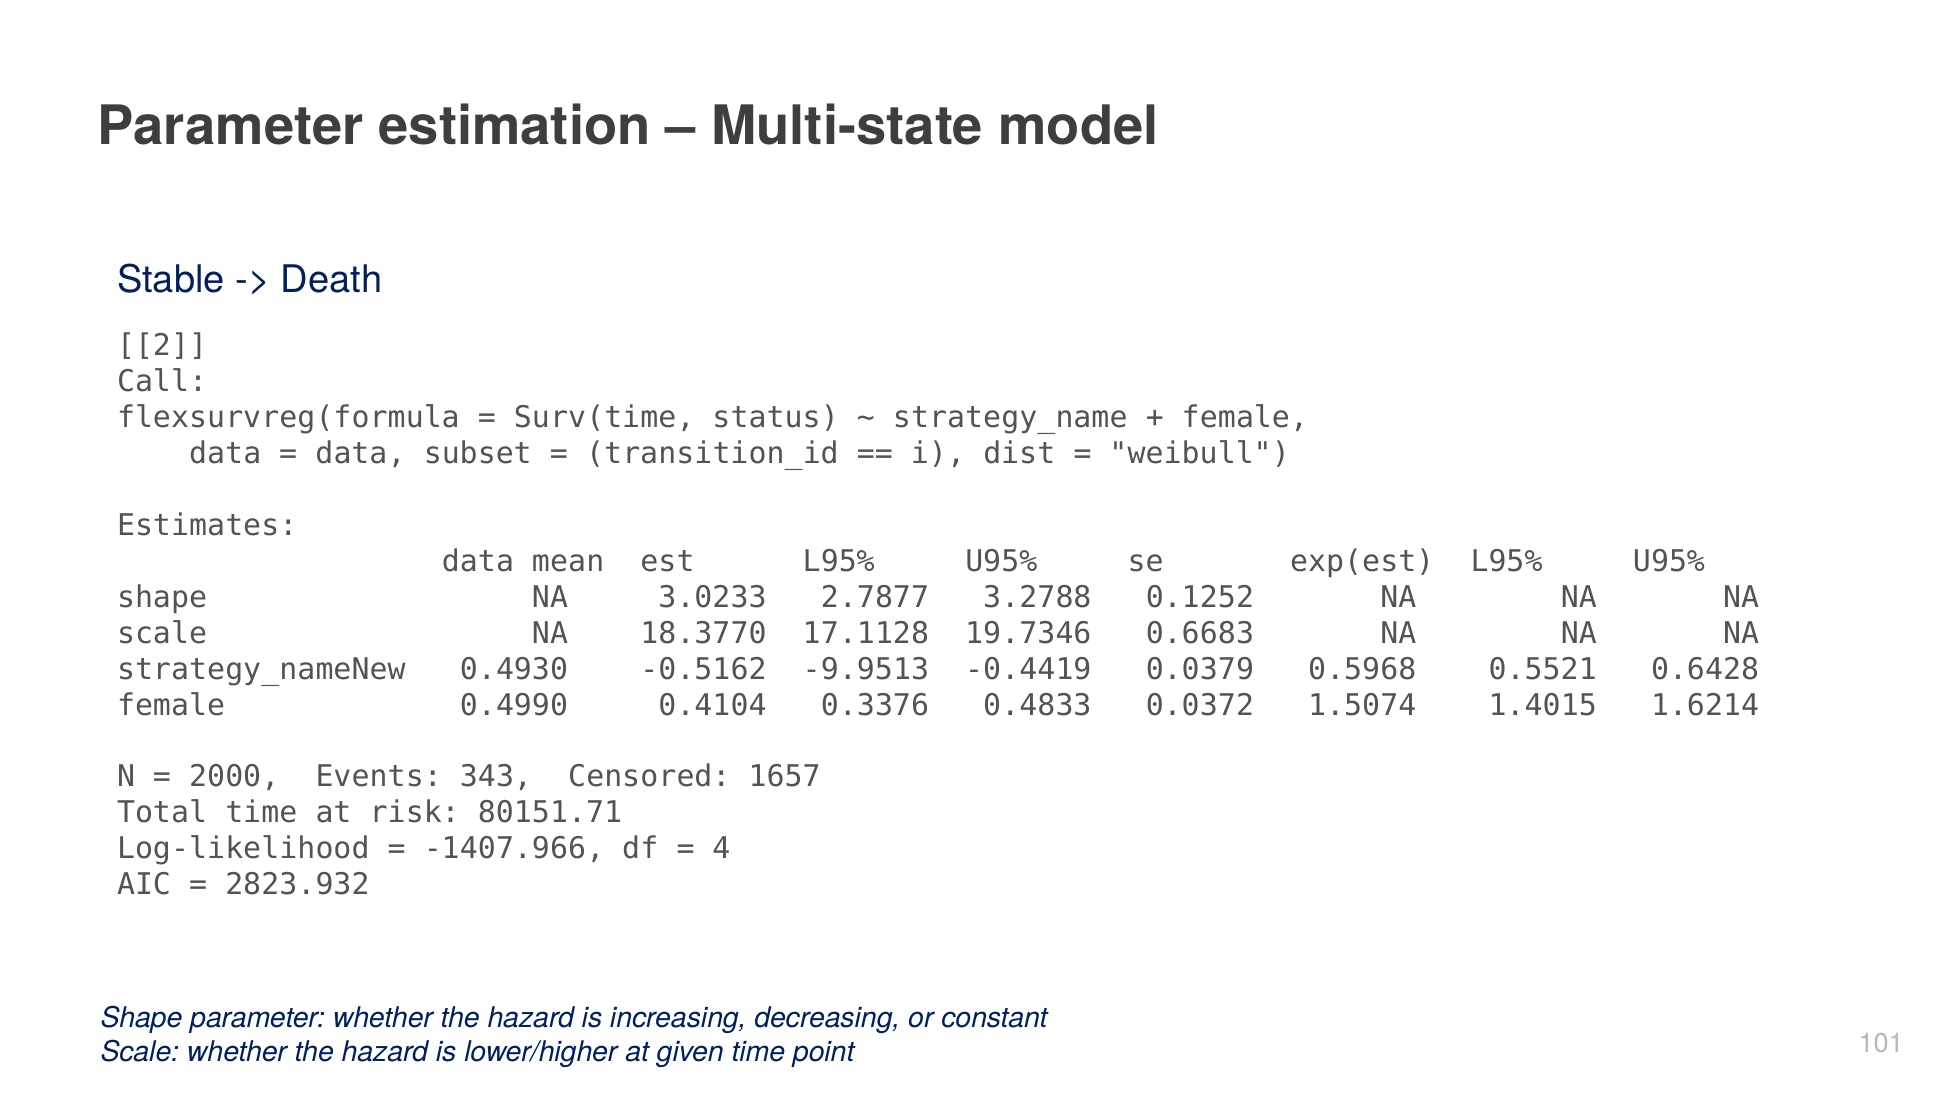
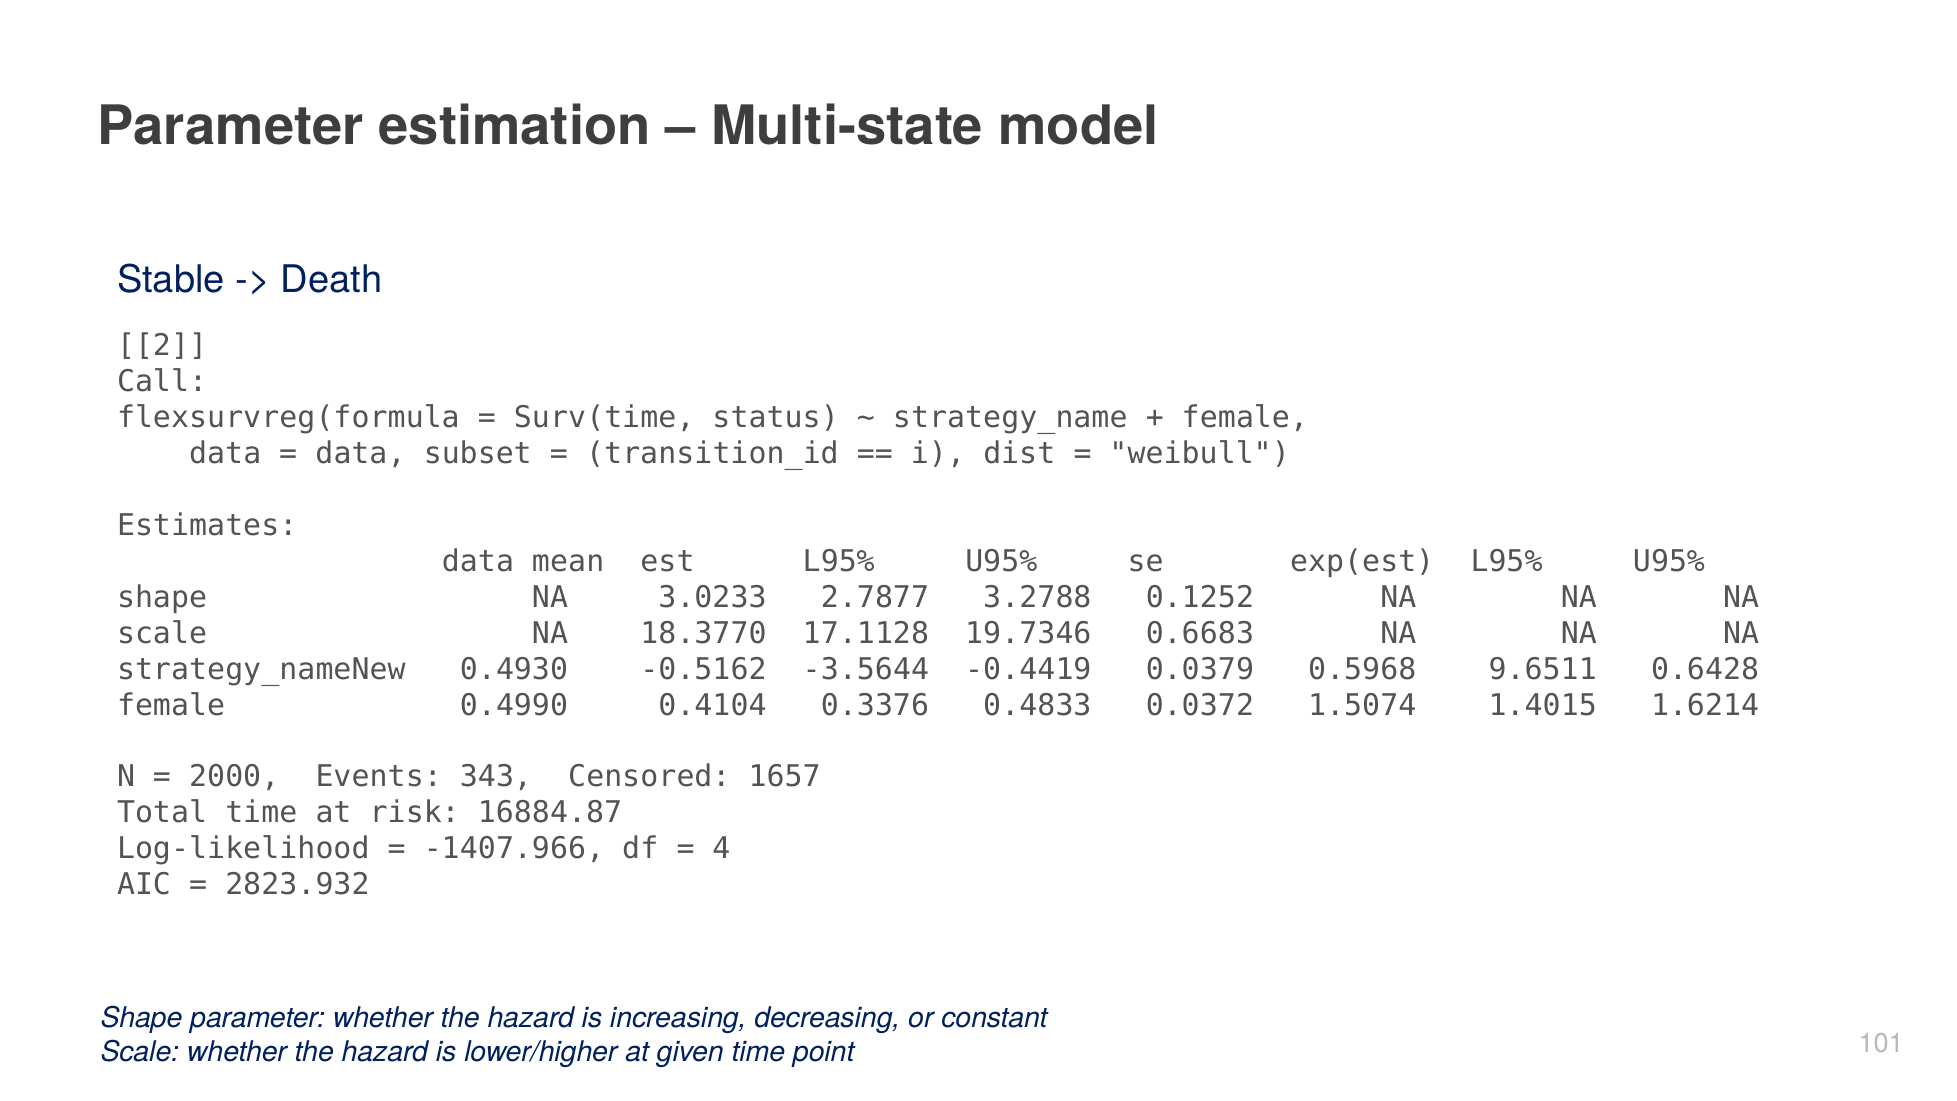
-9.9513: -9.9513 -> -3.5644 (866, 669)
0.5521: 0.5521 -> 9.6511 (1543, 669)
80151.71: 80151.71 -> 16884.87 (550, 813)
